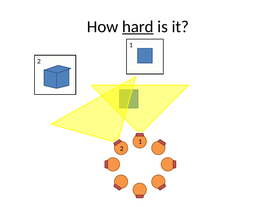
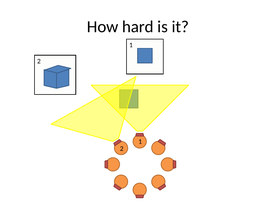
hard underline: present -> none (138, 27)
